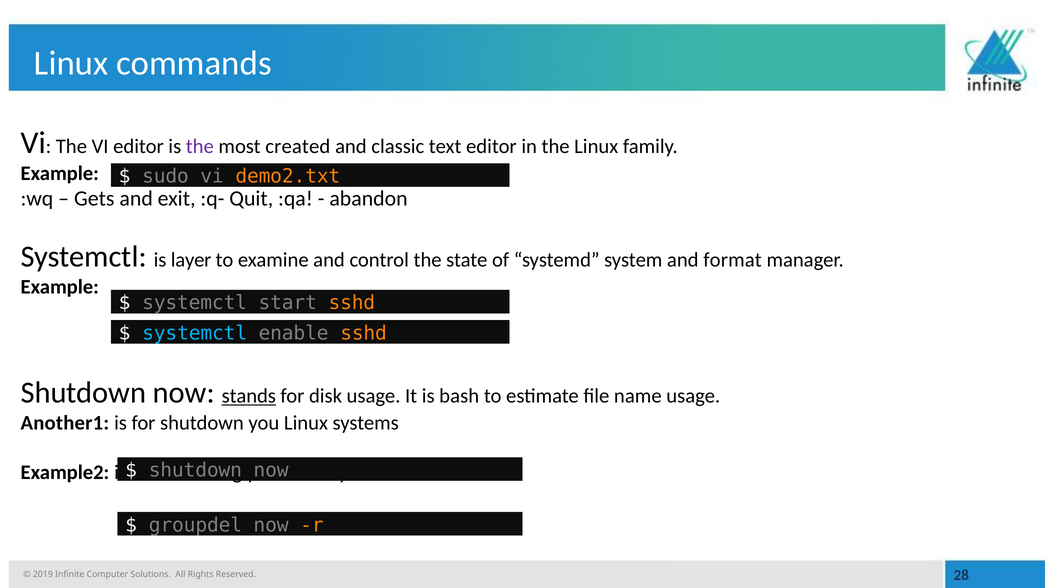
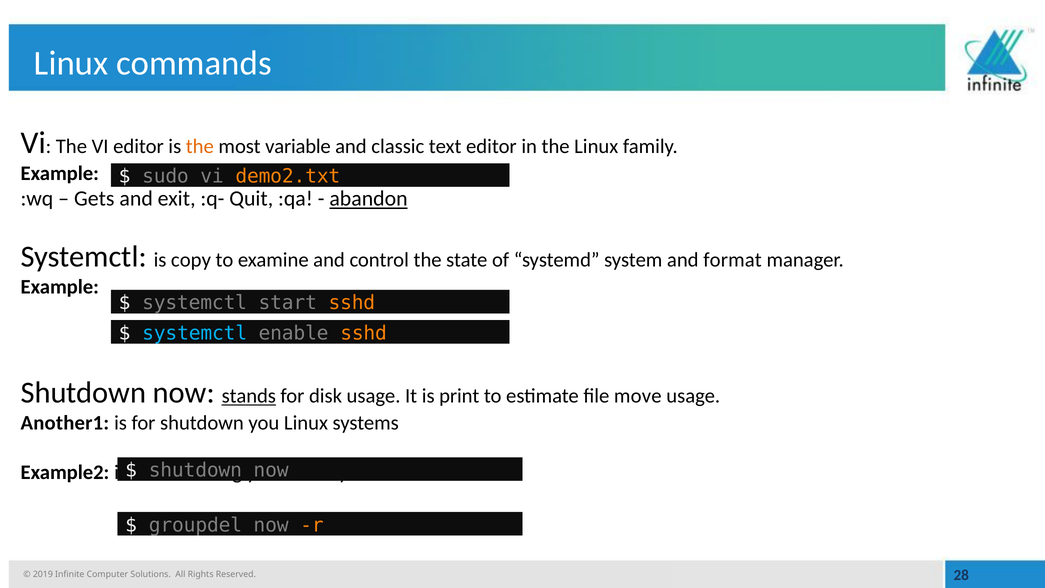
the colour: purple -> orange (200, 146)
created: created -> variable (298, 146)
abandon underline: none -> present (368, 199)
layer: layer -> copy (191, 260)
bash: bash -> print (459, 396)
name: name -> move (638, 396)
